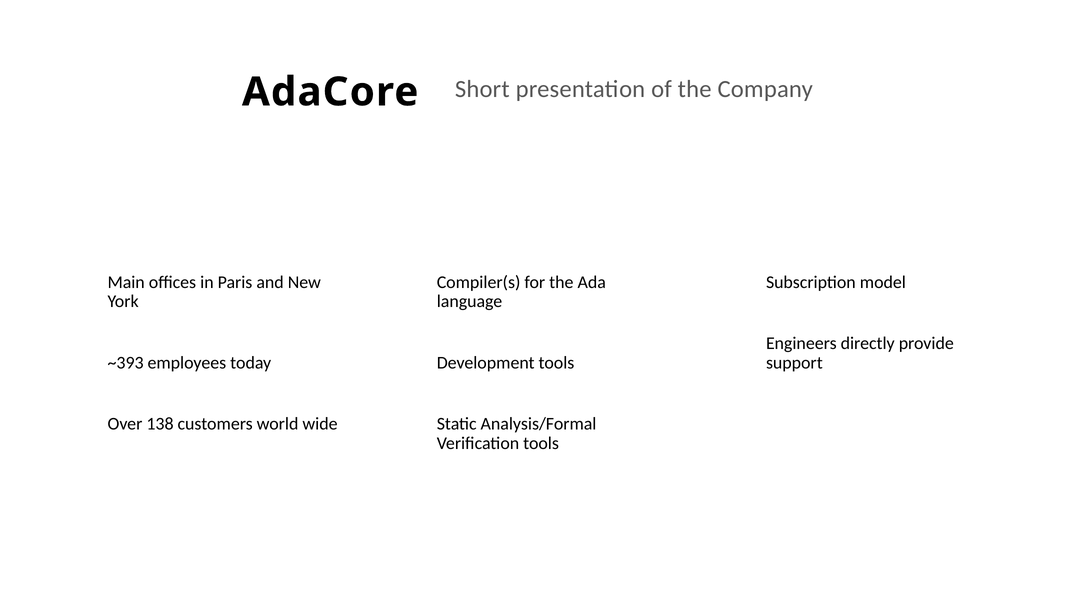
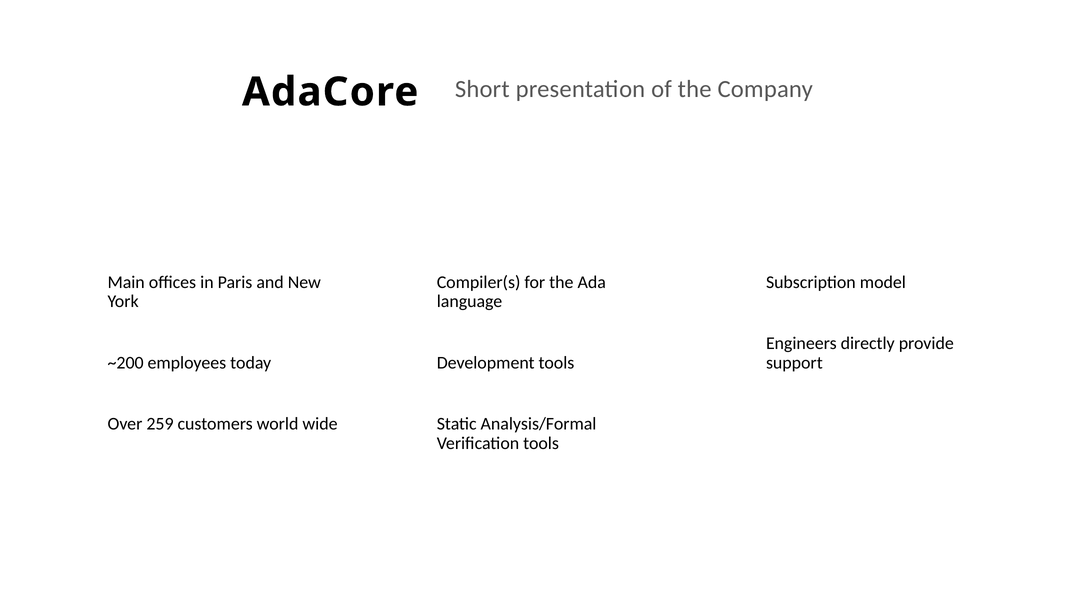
~393: ~393 -> ~200 (126, 363)
138: 138 -> 259 (160, 424)
